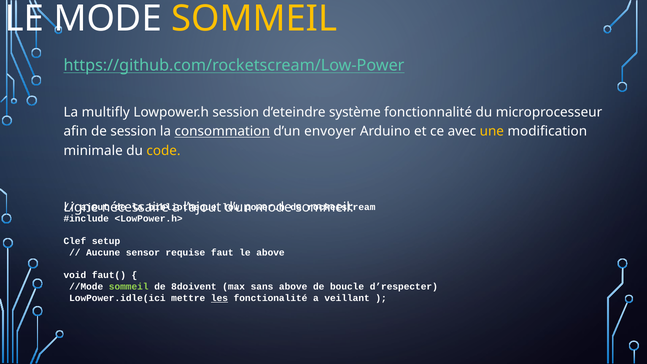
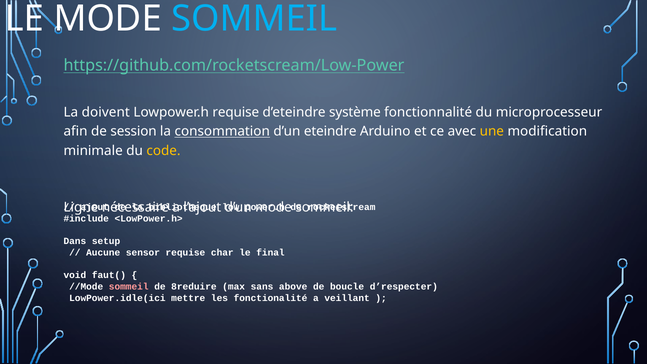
SOMMEIL colour: yellow -> light blue (254, 19)
multifly: multifly -> doivent (106, 112)
Lowpower.h session: session -> requise (236, 112)
envoyer: envoyer -> eteindre (330, 131)
Clef: Clef -> Dans (75, 241)
faut: faut -> char (222, 253)
le above: above -> final (270, 253)
sommeil colour: light green -> pink (129, 287)
8doivent: 8doivent -> 8reduire (194, 287)
les underline: present -> none (219, 298)
